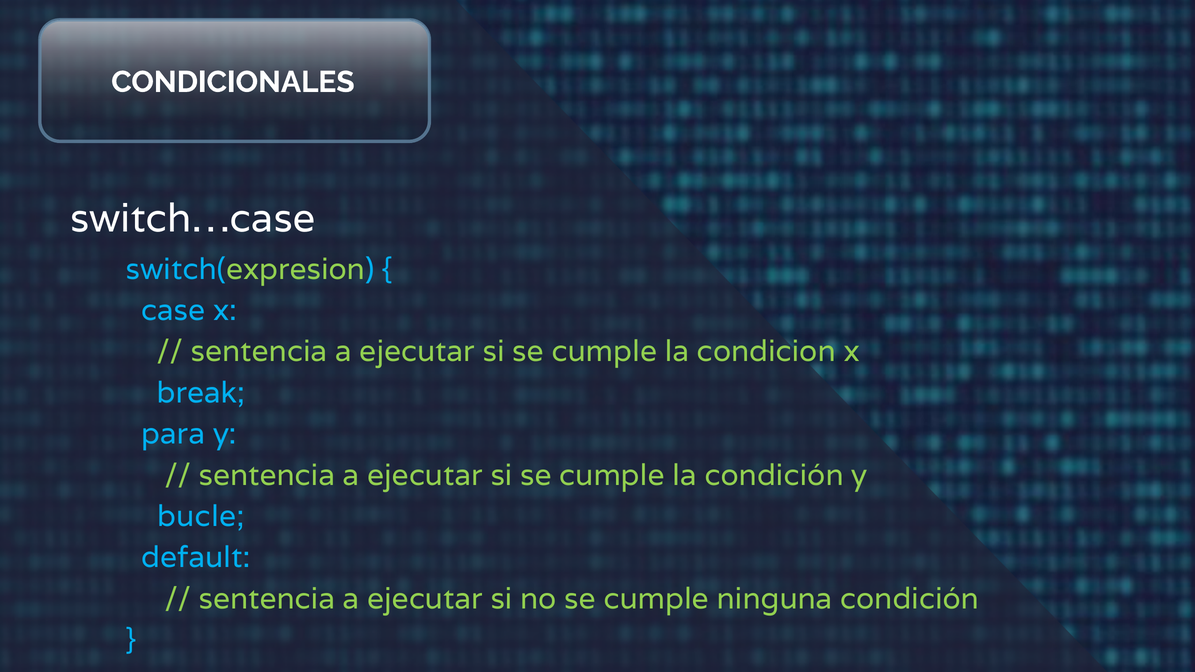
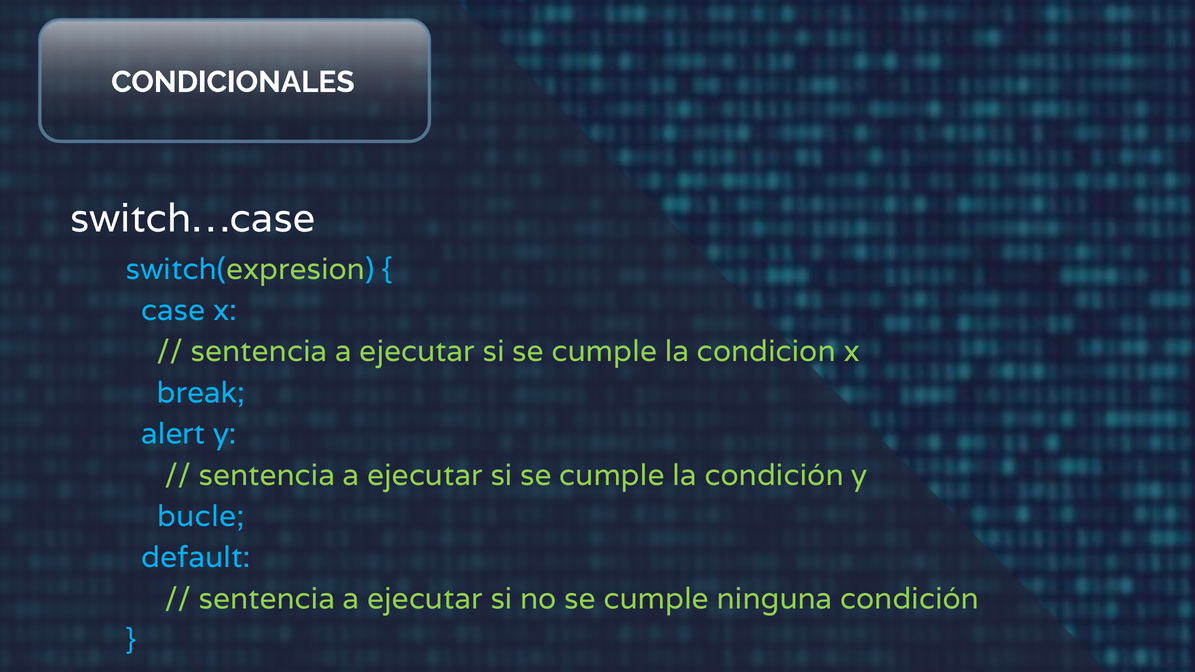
para: para -> alert (173, 434)
